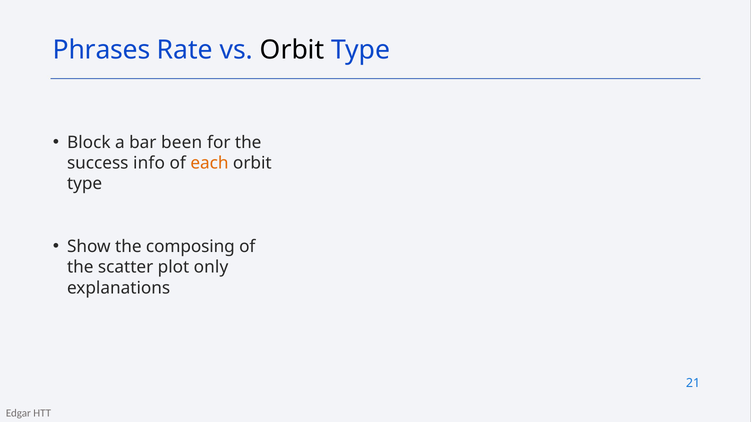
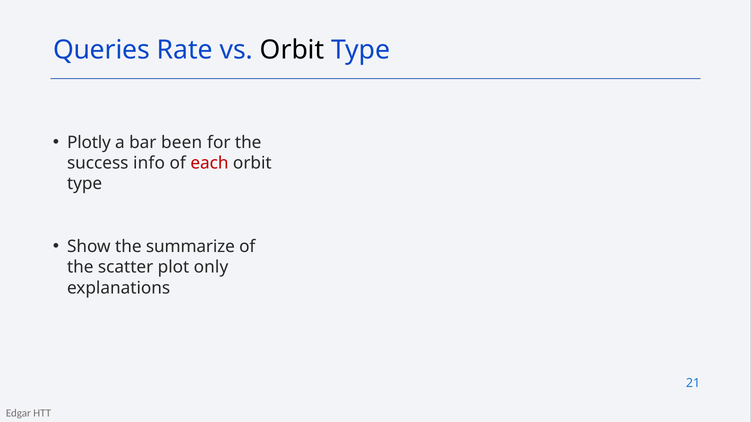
Phrases: Phrases -> Queries (102, 50)
Block: Block -> Plotly (89, 143)
each colour: orange -> red (209, 163)
composing: composing -> summarize (190, 247)
